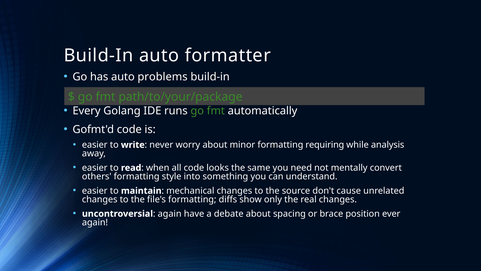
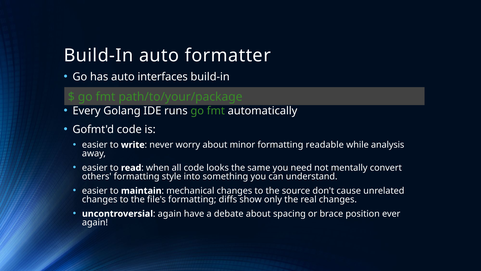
problems: problems -> interfaces (163, 77)
requiring: requiring -> readable (325, 145)
